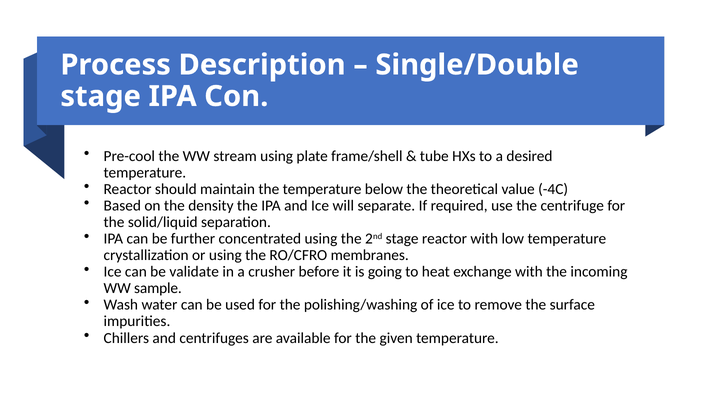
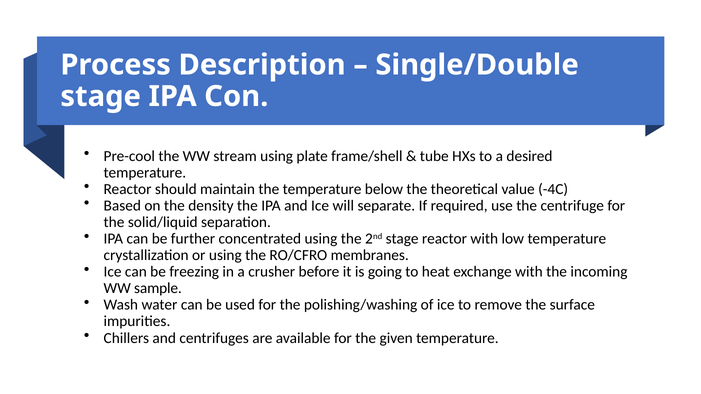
validate: validate -> freezing (194, 272)
